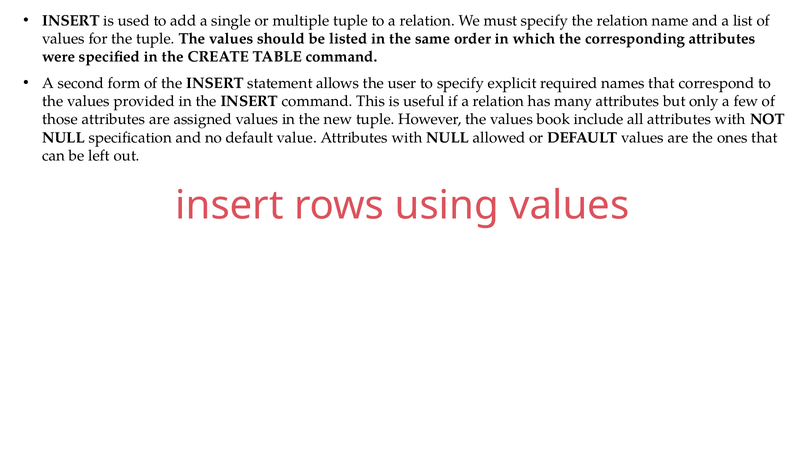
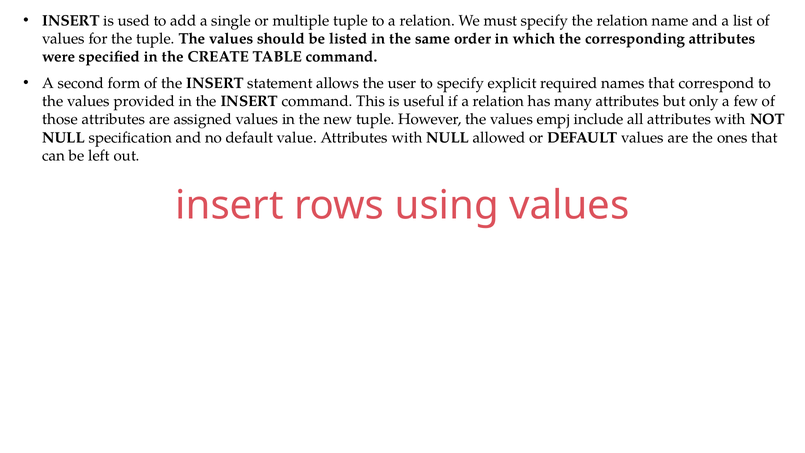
book: book -> empj (553, 119)
